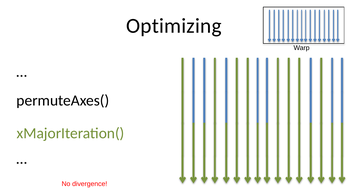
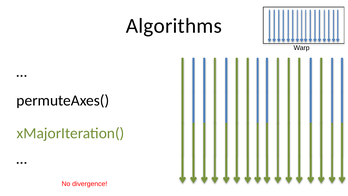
Optimizing: Optimizing -> Algorithms (174, 26)
